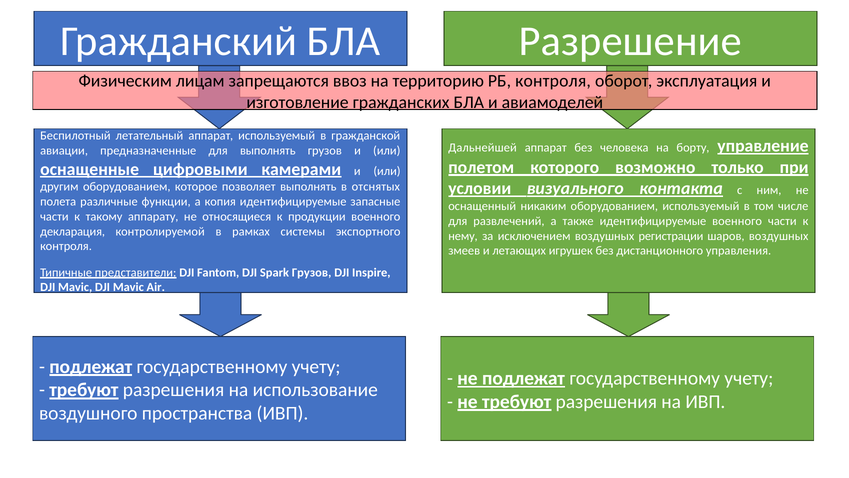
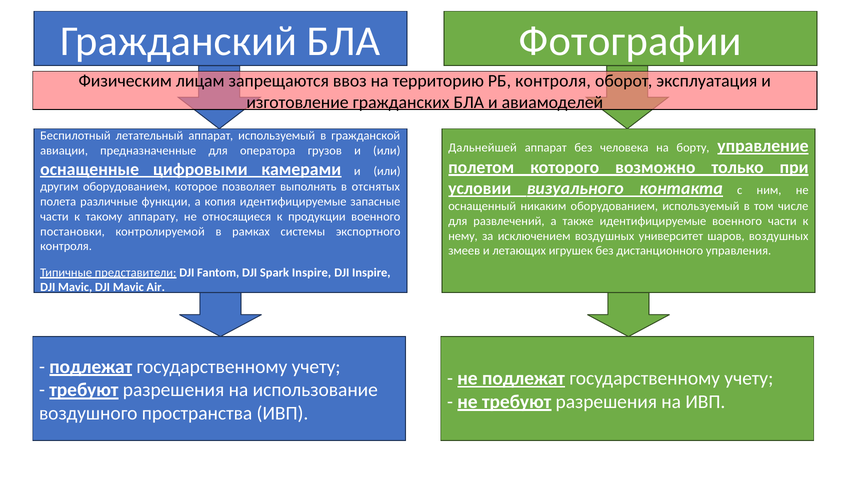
Разрешение: Разрешение -> Фотографии (630, 41)
для выполнять: выполнять -> оператора (268, 151)
декларация: декларация -> постановки (73, 231)
регистрации: регистрации -> университет (671, 236)
Spark Грузов: Грузов -> Inspire (312, 272)
